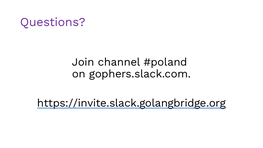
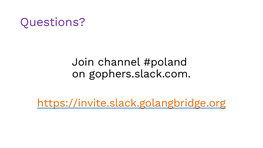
https://invite.slack.golangbridge.org colour: black -> orange (131, 103)
